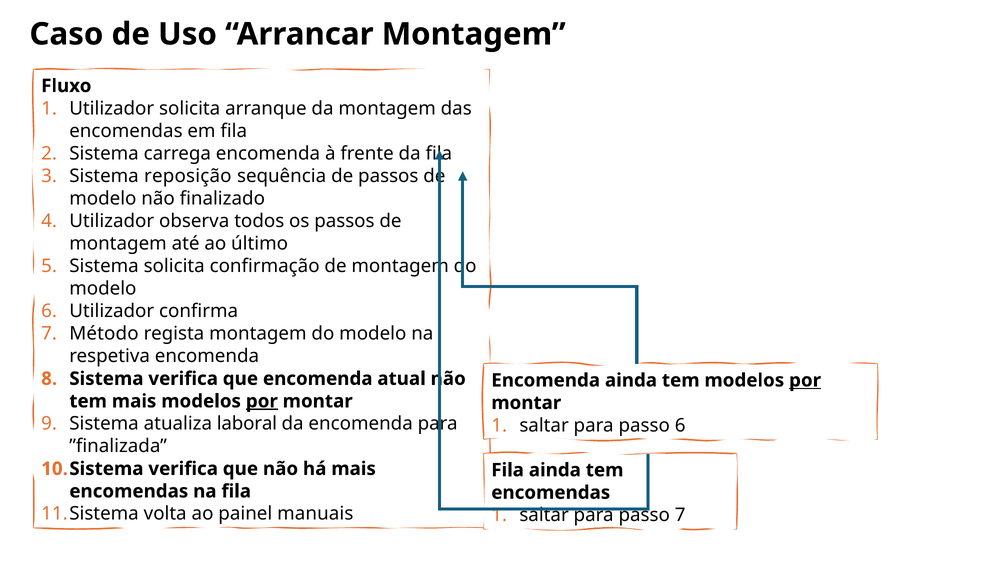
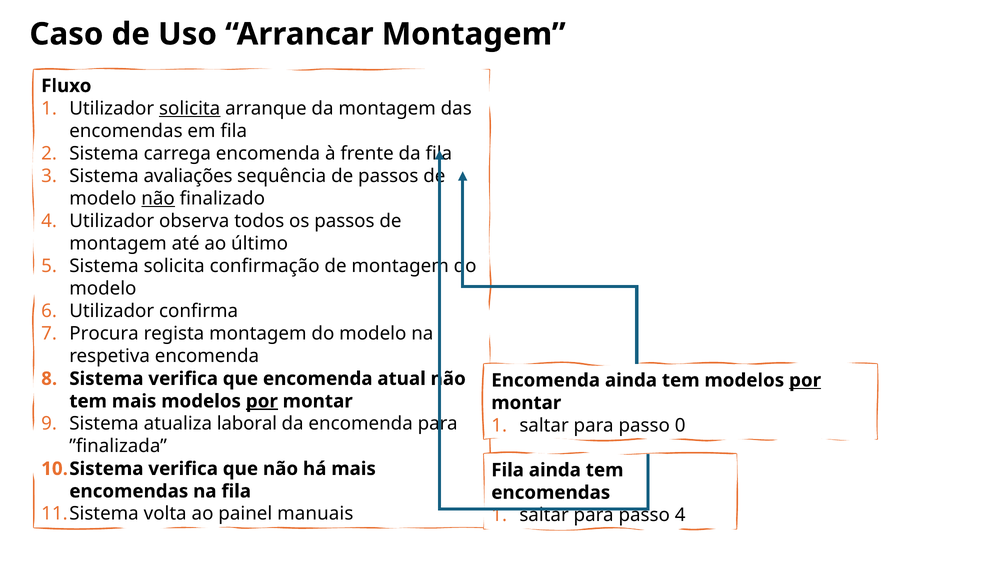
solicita underline: none -> present (190, 108)
reposição: reposição -> avaliações (188, 176)
não underline: none -> present (158, 199)
Método: Método -> Procura (104, 334)
6: 6 -> 0 (680, 425)
passo 7: 7 -> 4 (680, 515)
